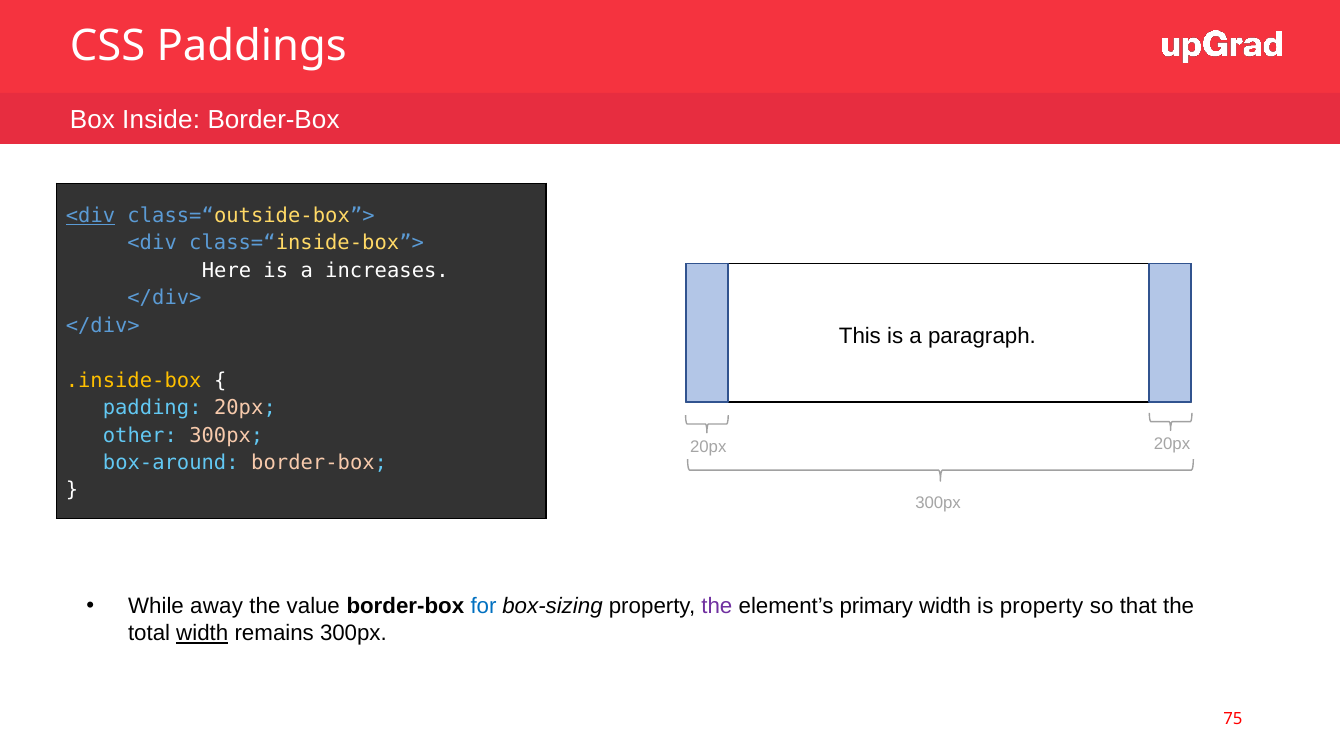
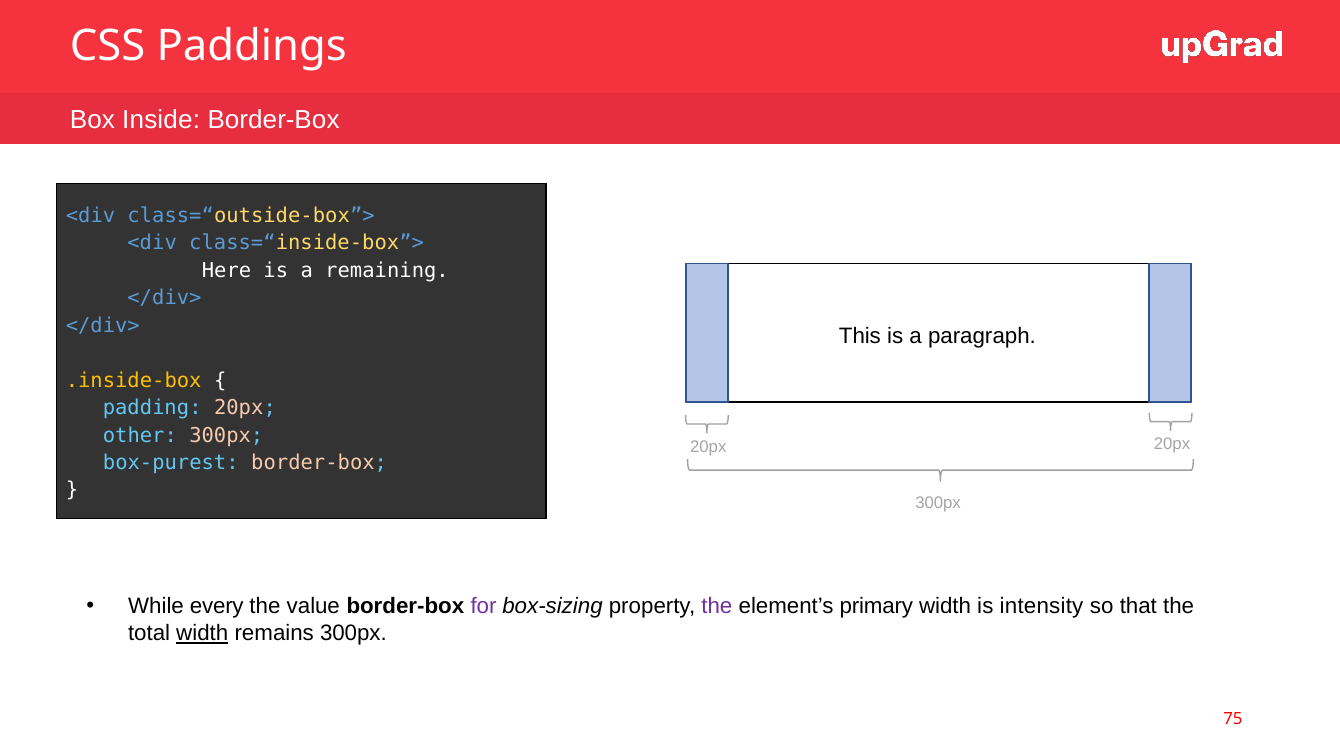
<div underline: present -> none (91, 216)
increases: increases -> remaining (387, 271)
box-around: box-around -> box-purest (171, 463)
away: away -> every (217, 606)
for colour: blue -> purple (484, 606)
is property: property -> intensity (1042, 606)
